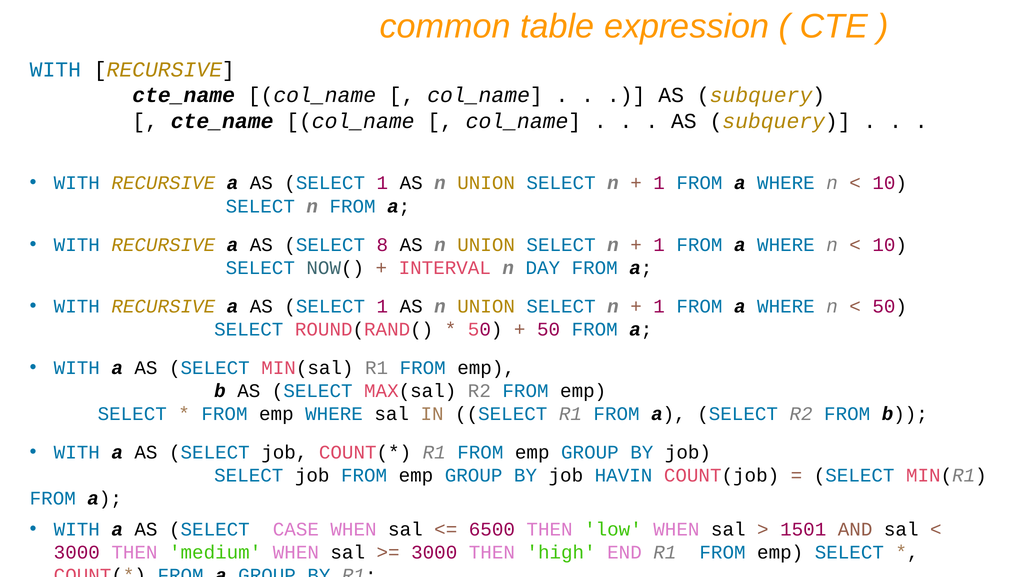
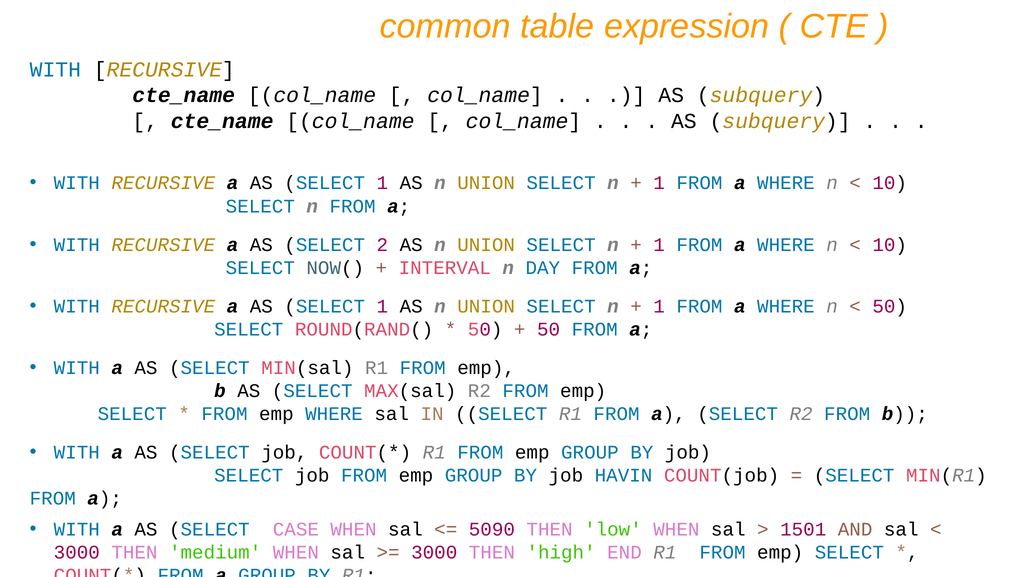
8: 8 -> 2 (382, 244)
6500: 6500 -> 5090 (492, 529)
